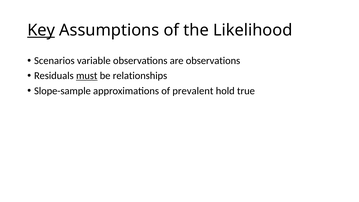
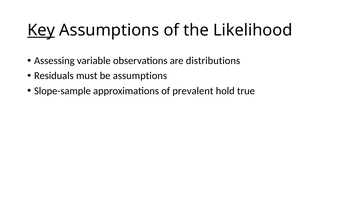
Scenarios: Scenarios -> Assessing (54, 61)
are observations: observations -> distributions (213, 61)
must underline: present -> none (87, 76)
be relationships: relationships -> assumptions (140, 76)
